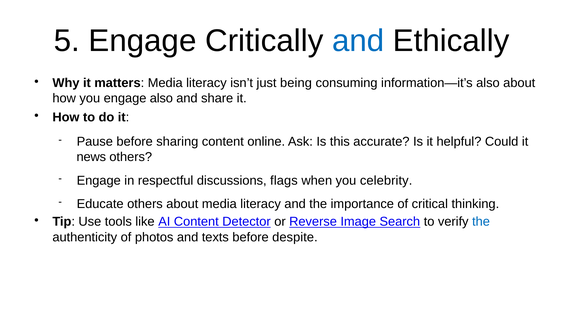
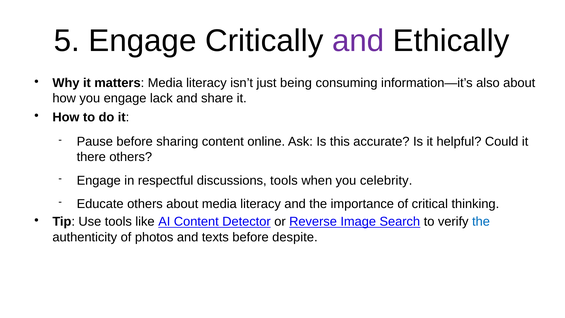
and colour: blue -> purple (358, 41)
engage also: also -> lack (161, 98)
news: news -> there (91, 157)
discussions flags: flags -> tools (284, 180)
